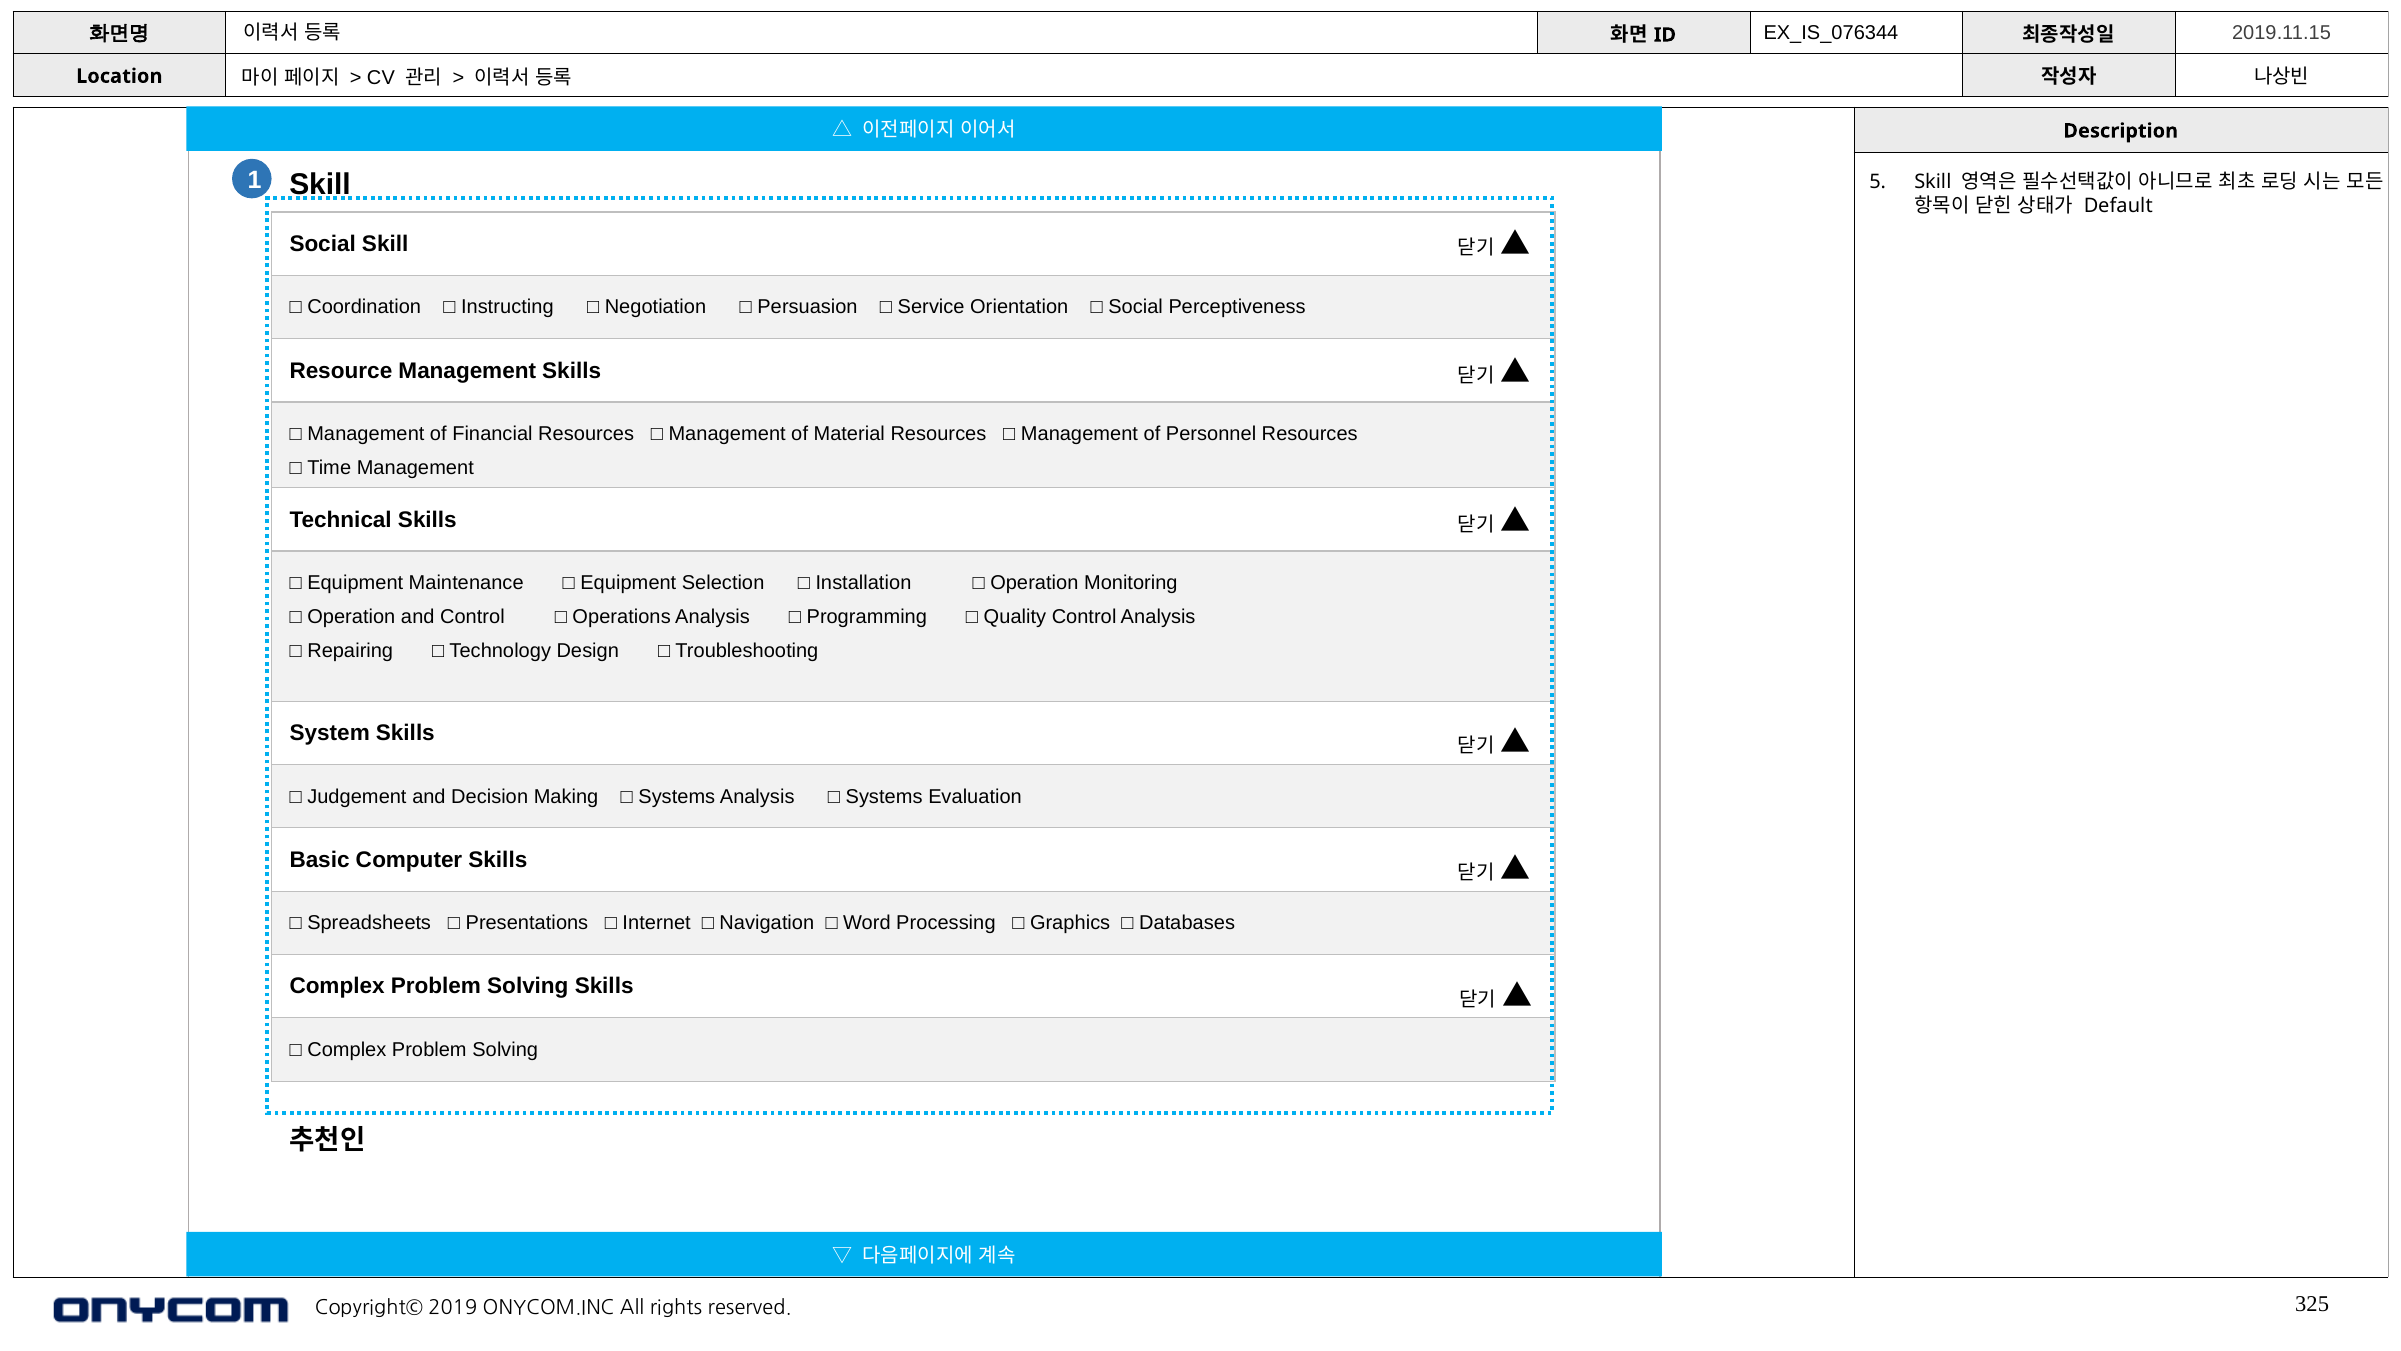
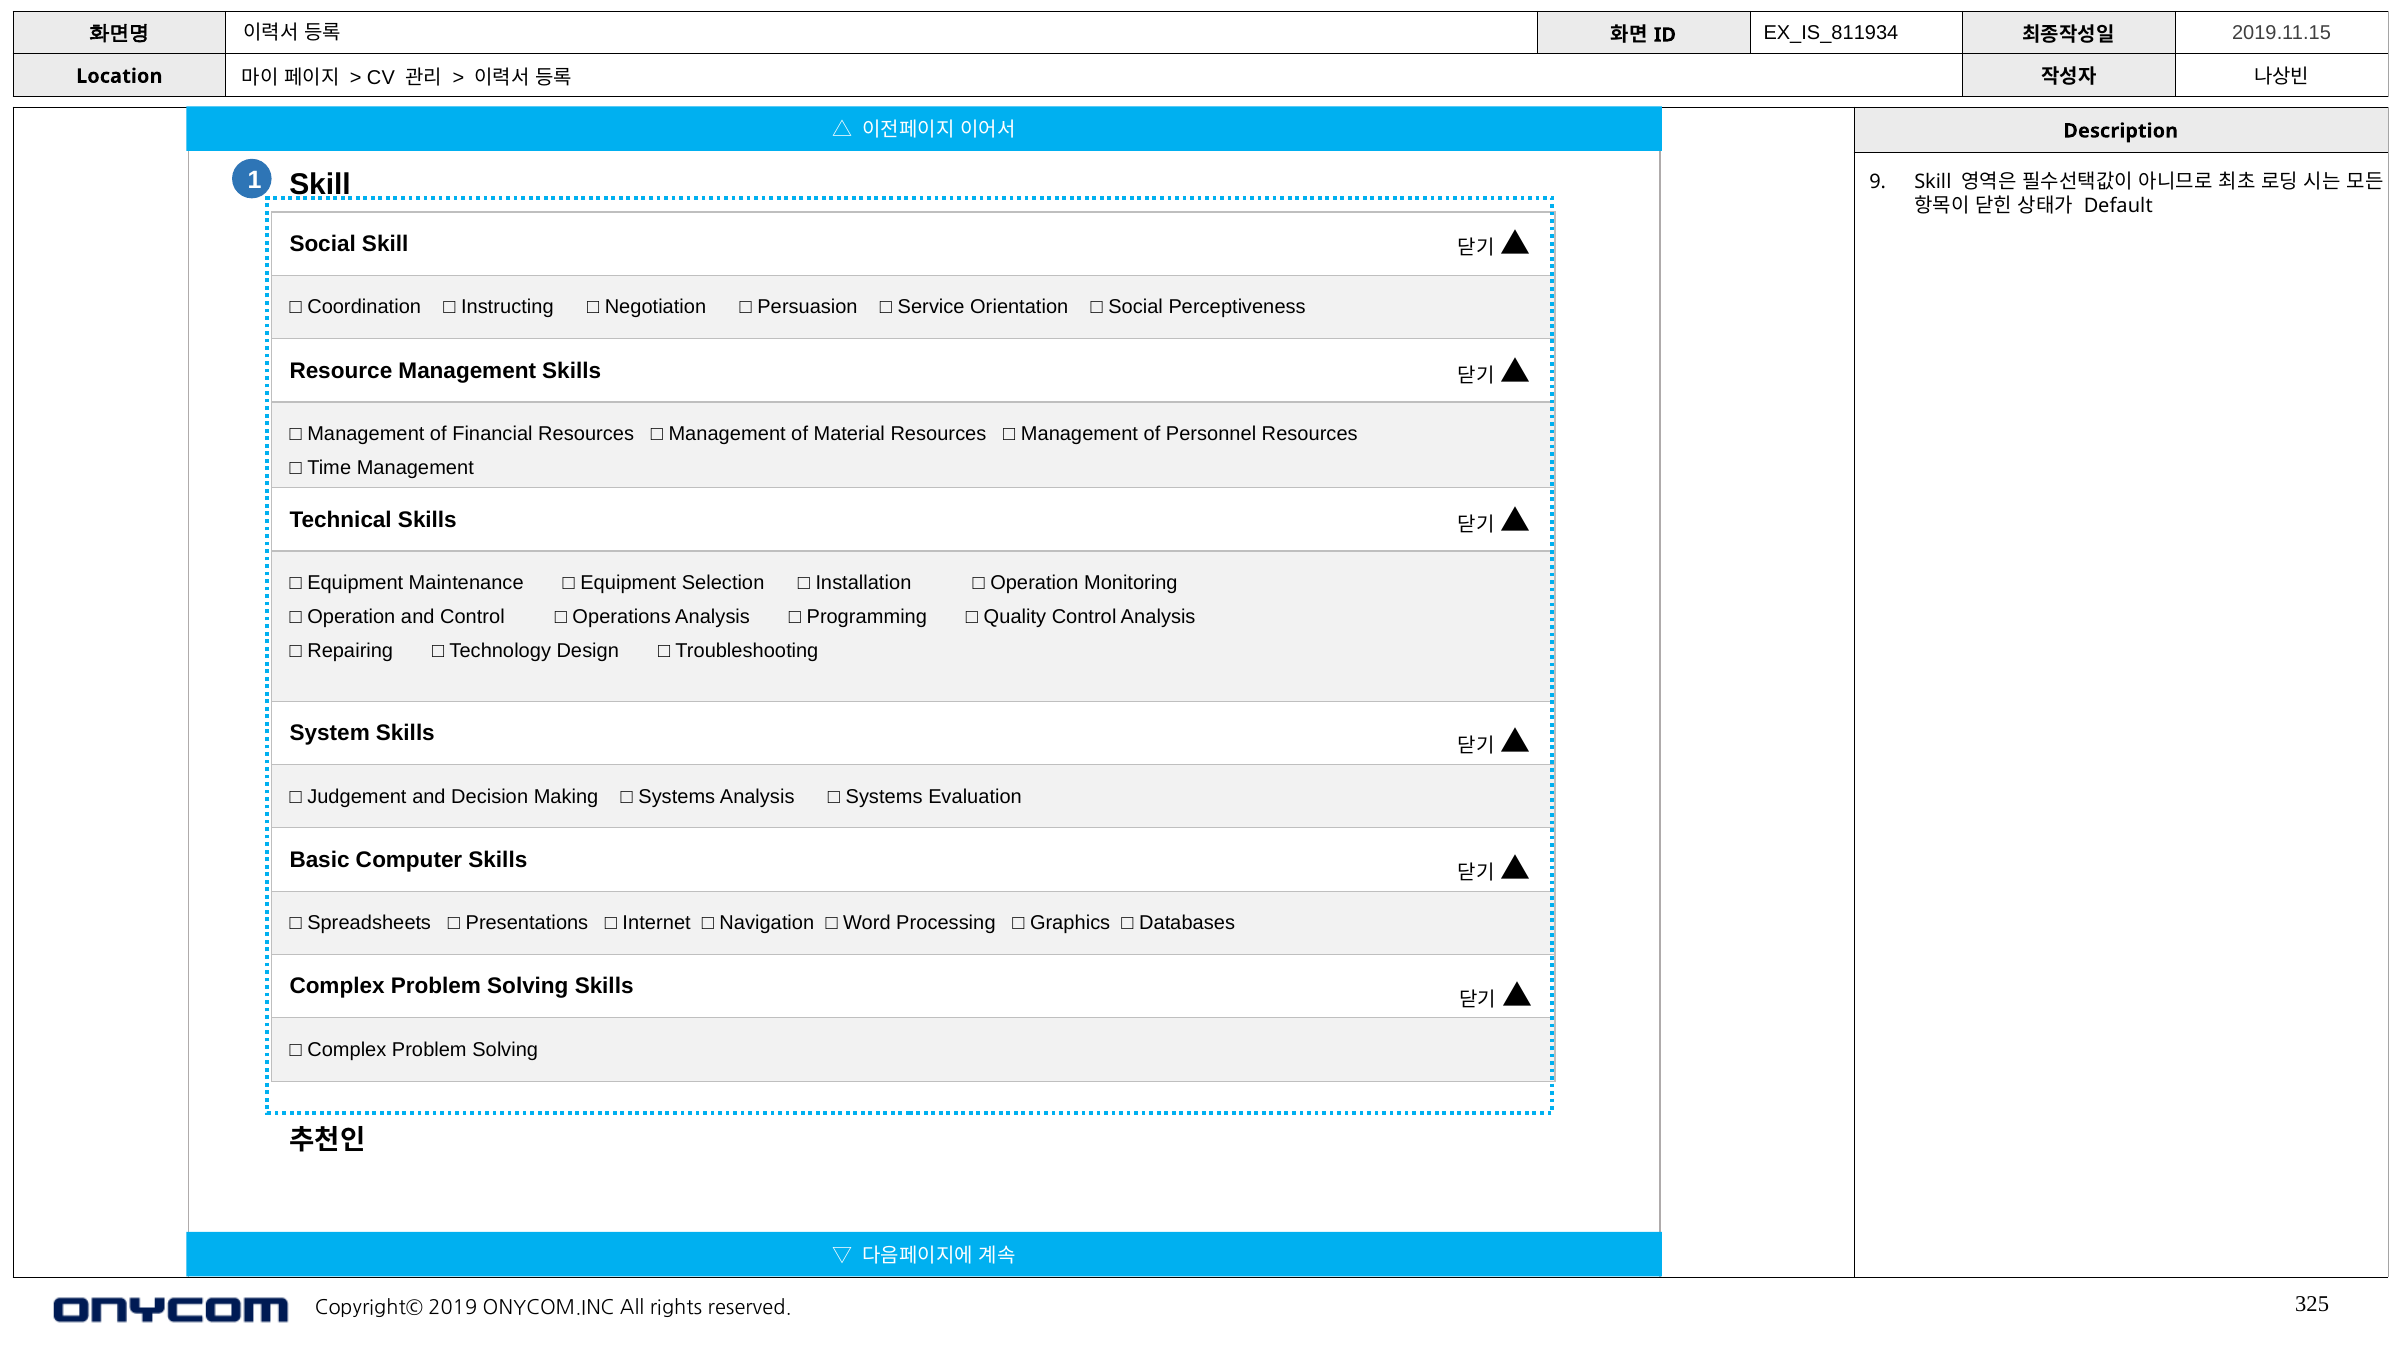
EX_IS_076344: EX_IS_076344 -> EX_IS_811934 (1831, 33)
5: 5 -> 9 (1878, 182)
